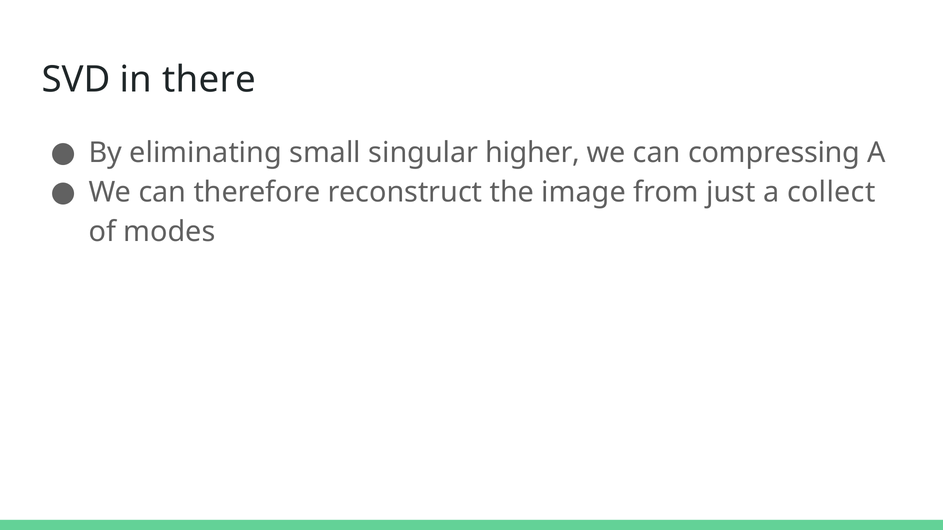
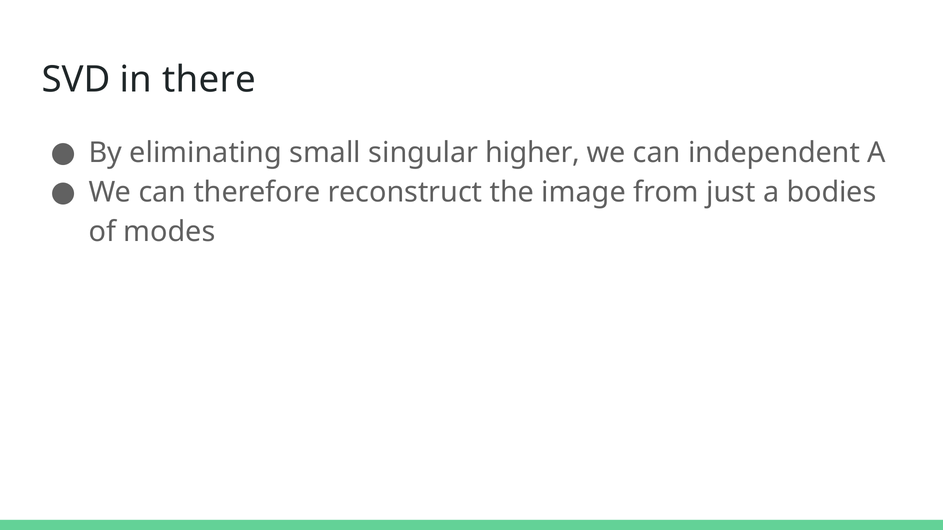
compressing: compressing -> independent (774, 153)
collect: collect -> bodies (831, 192)
